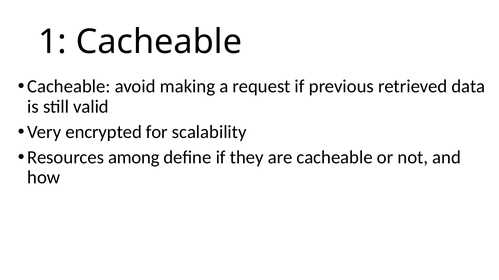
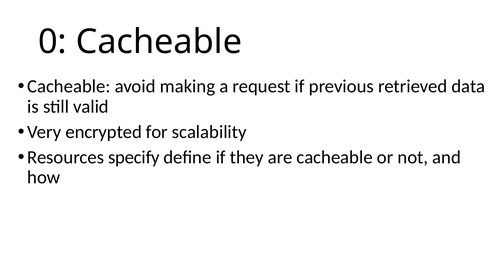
1: 1 -> 0 (52, 42)
among: among -> specify (134, 158)
